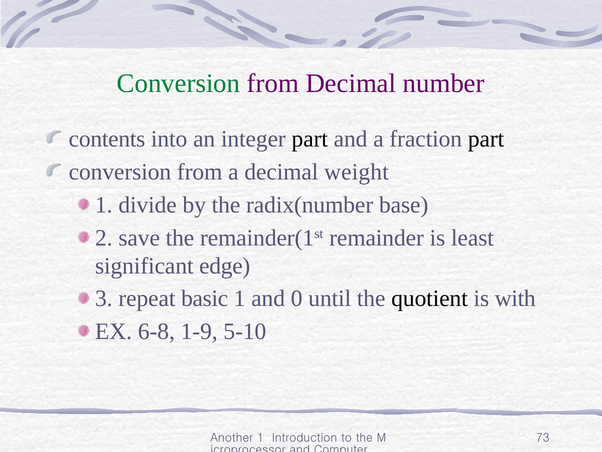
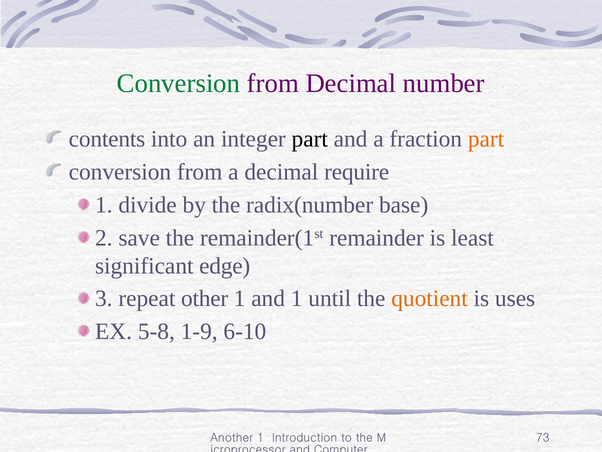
part colour: black -> orange (486, 139)
weight: weight -> require (357, 172)
basic: basic -> other (205, 298)
and 0: 0 -> 1 (297, 298)
quotient colour: black -> orange (430, 298)
with: with -> uses (515, 298)
6-8: 6-8 -> 5-8 (156, 331)
5-10: 5-10 -> 6-10 (245, 331)
